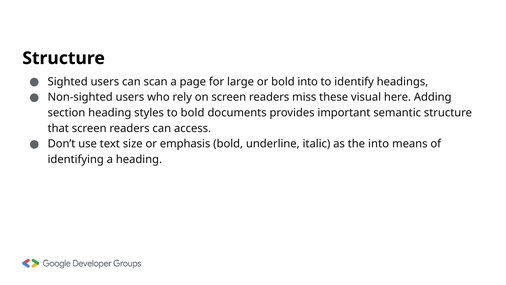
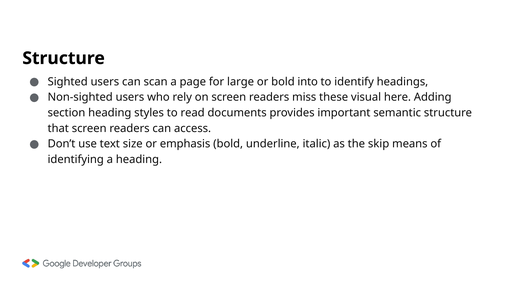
to bold: bold -> read (193, 113)
the into: into -> skip (379, 144)
